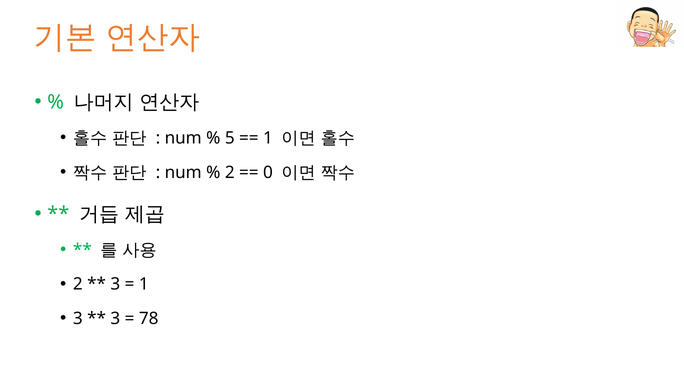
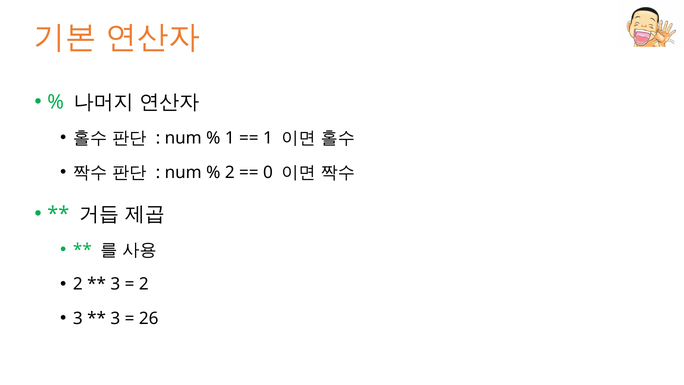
5: 5 -> 1 (230, 138)
1: 1 -> 2 (144, 284)
78: 78 -> 26 (149, 318)
